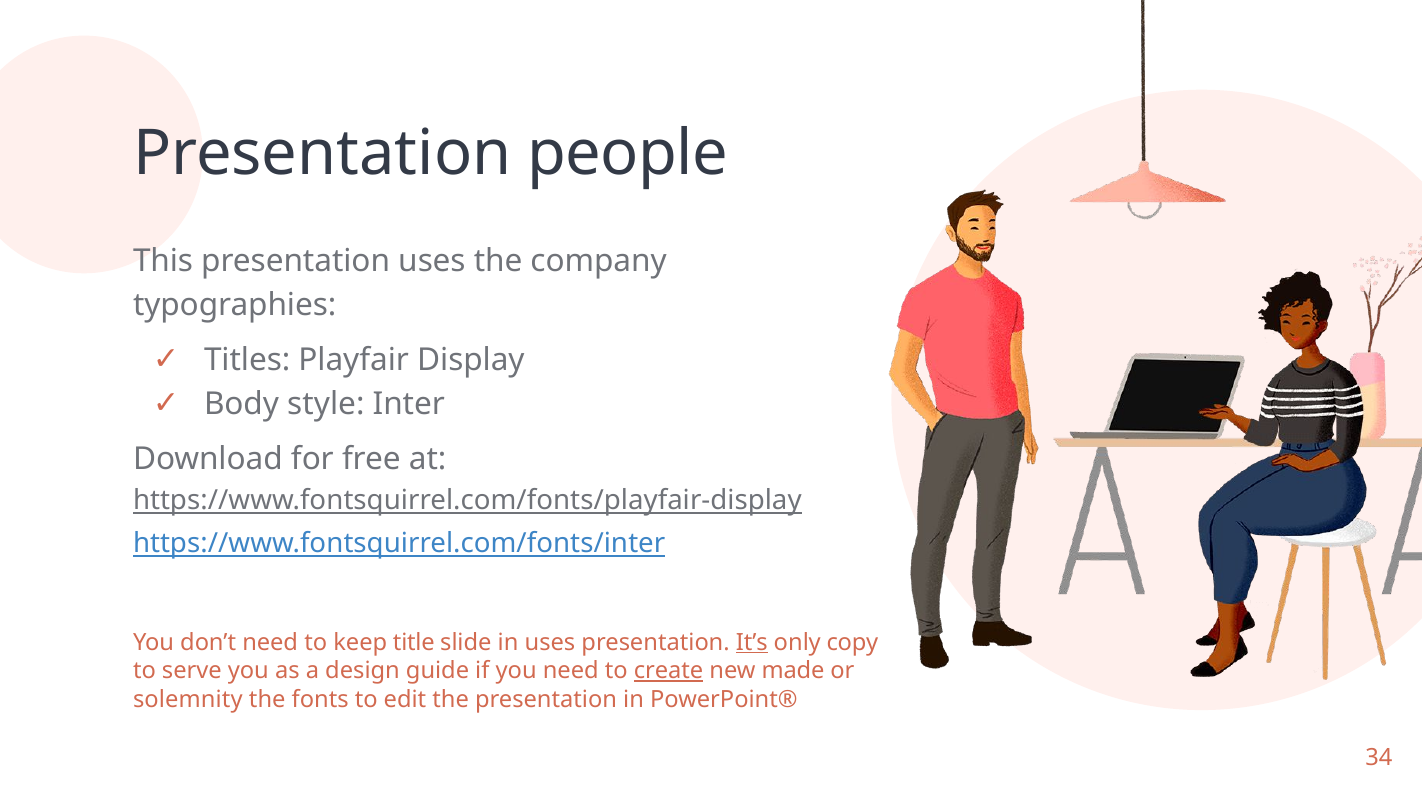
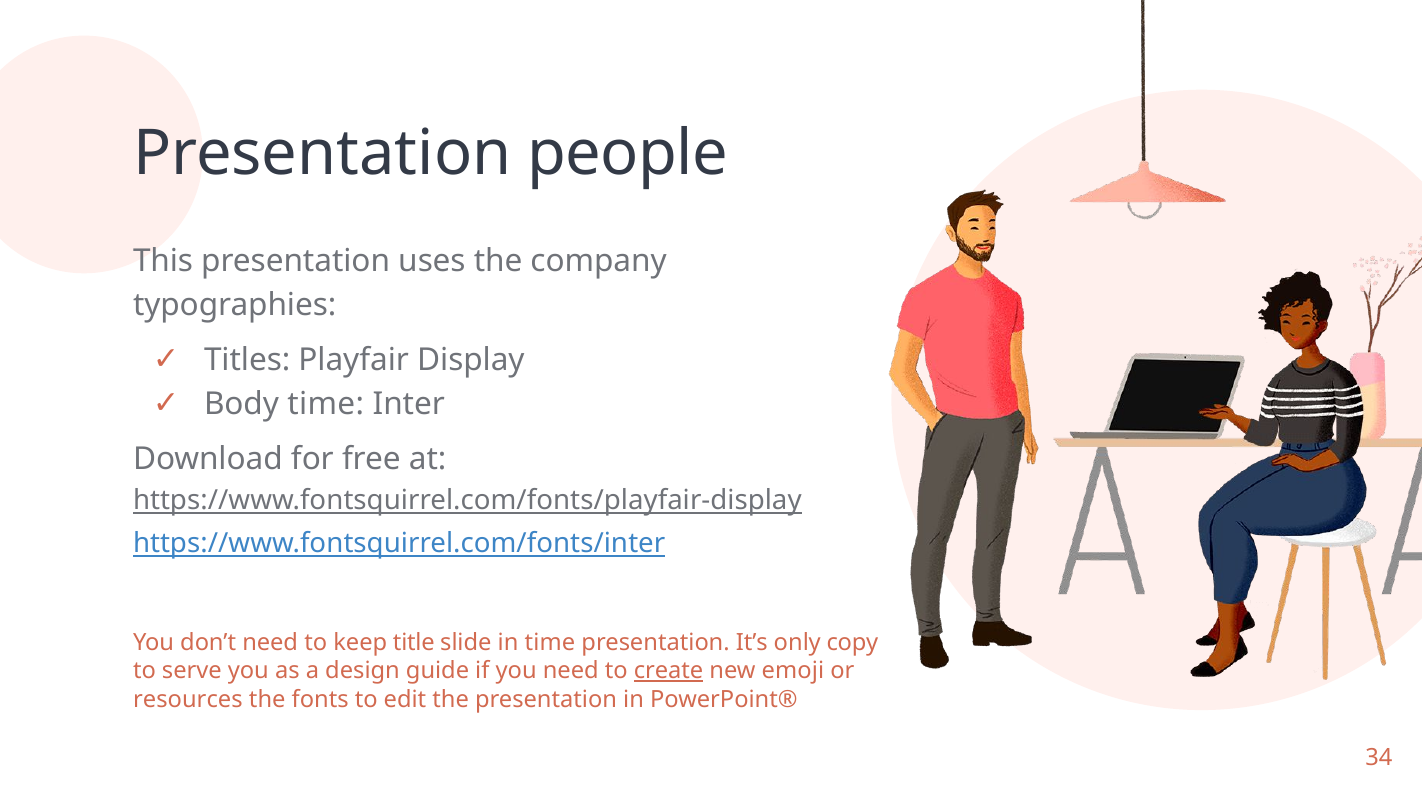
Body style: style -> time (326, 404)
in uses: uses -> time (550, 642)
It’s underline: present -> none (752, 642)
made: made -> emoji (793, 671)
solemnity: solemnity -> resources (188, 699)
